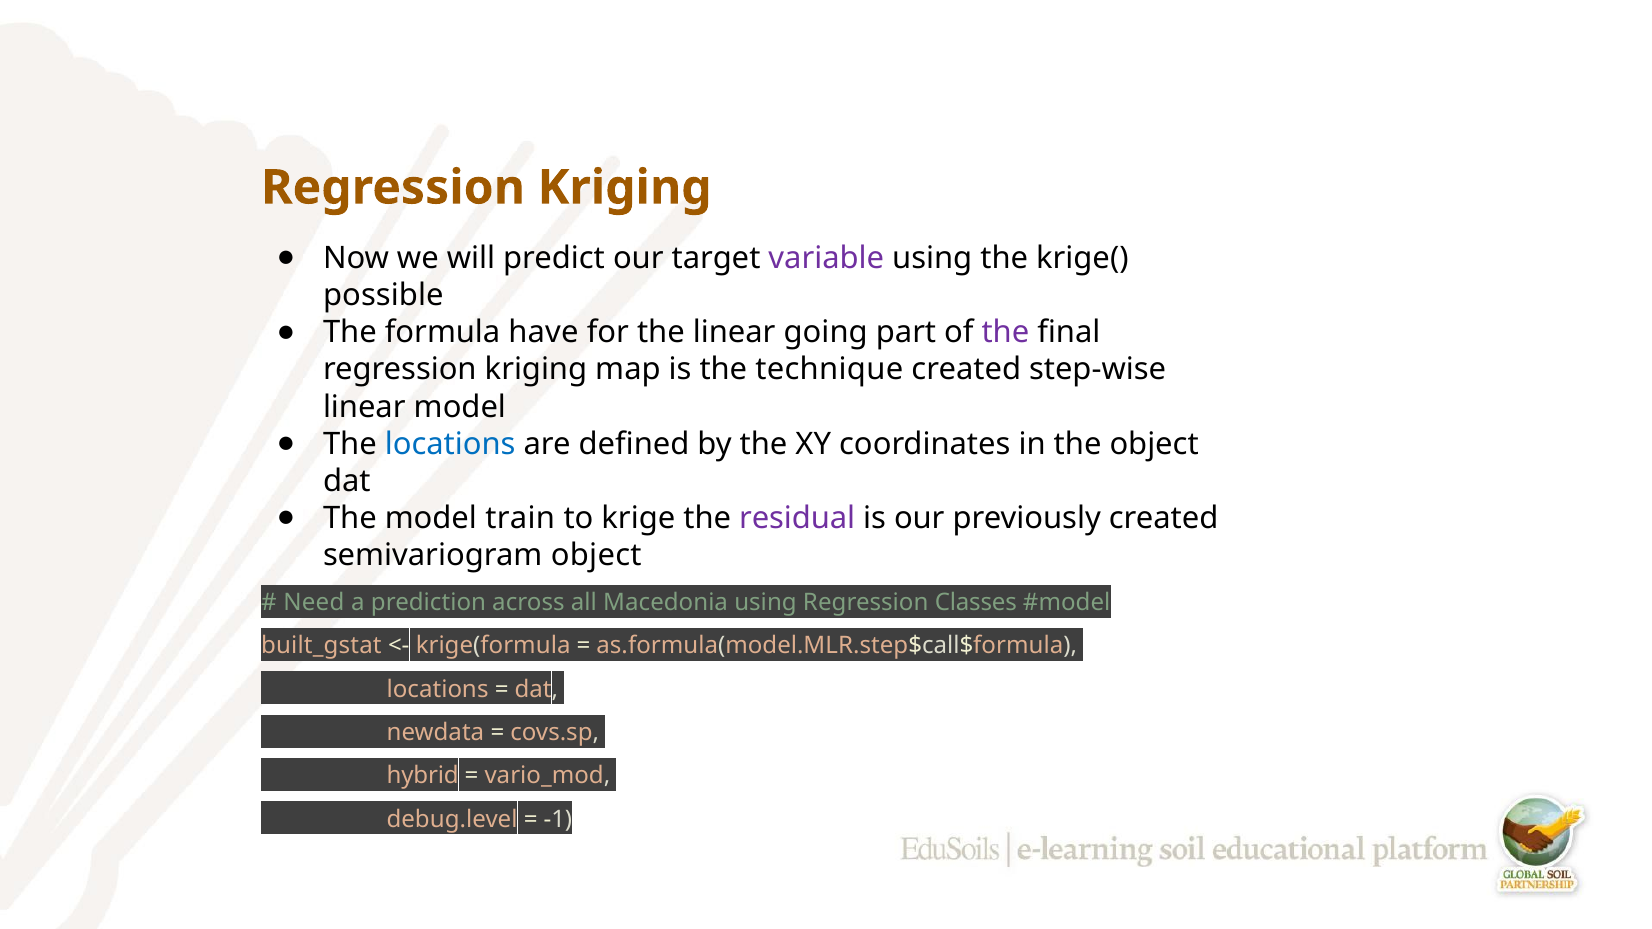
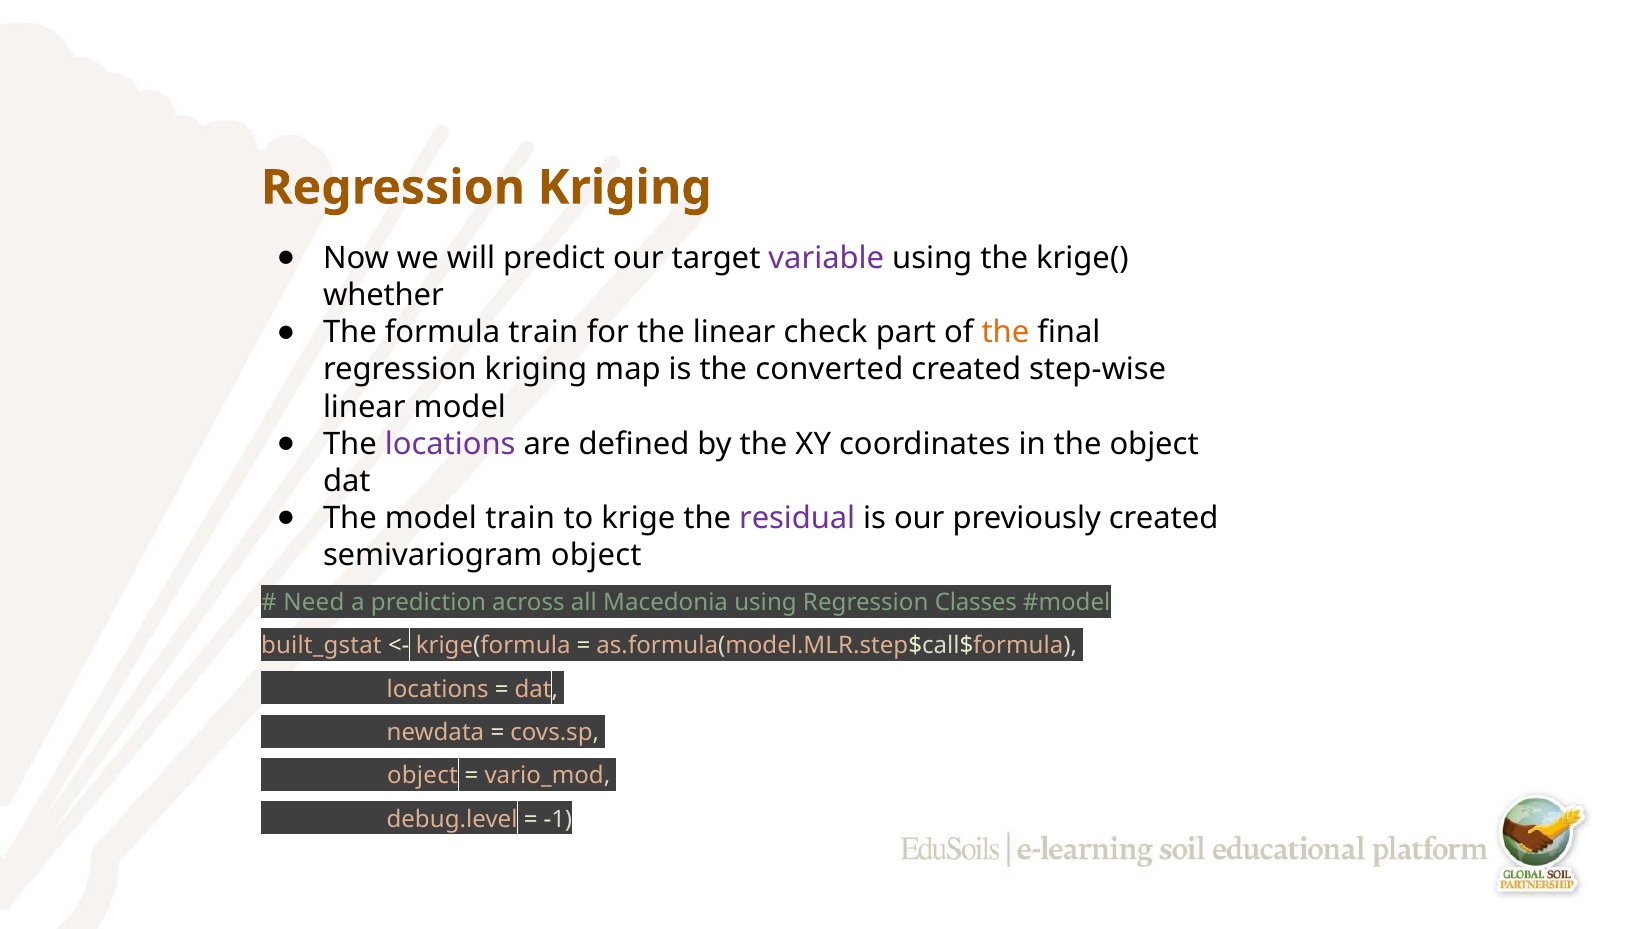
possible: possible -> whether (383, 296)
formula have: have -> train (543, 333)
going: going -> check (826, 333)
the colour: purple -> orange (1005, 333)
technique: technique -> converted (829, 370)
locations colour: blue -> purple (450, 444)
hybrid: hybrid -> object (422, 776)
